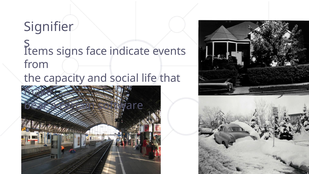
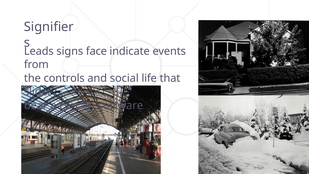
Items: Items -> Leads (39, 51)
capacity: capacity -> controls (64, 78)
make: make -> slider (38, 92)
